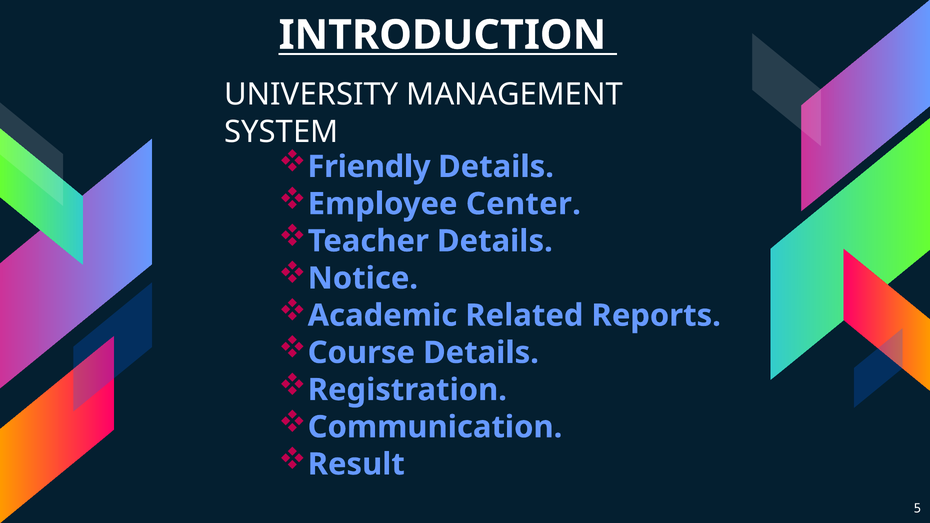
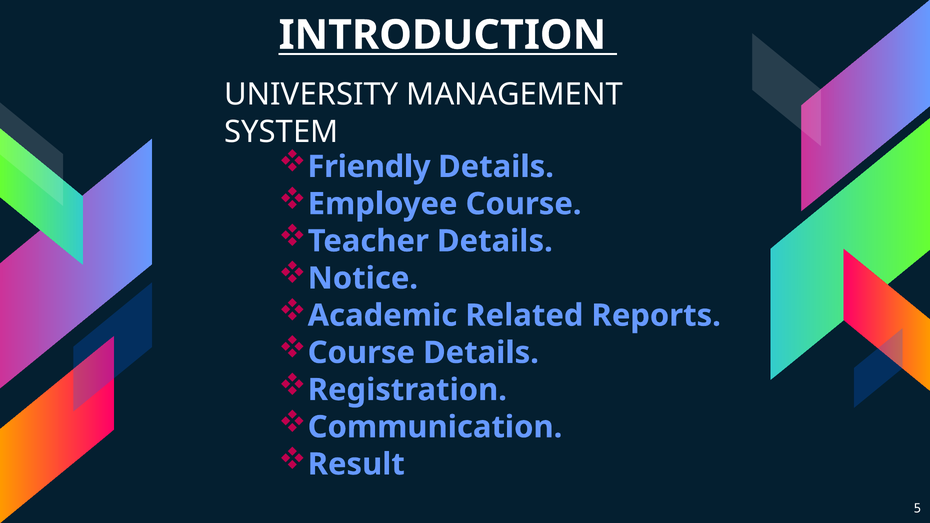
Employee Center: Center -> Course (524, 204)
